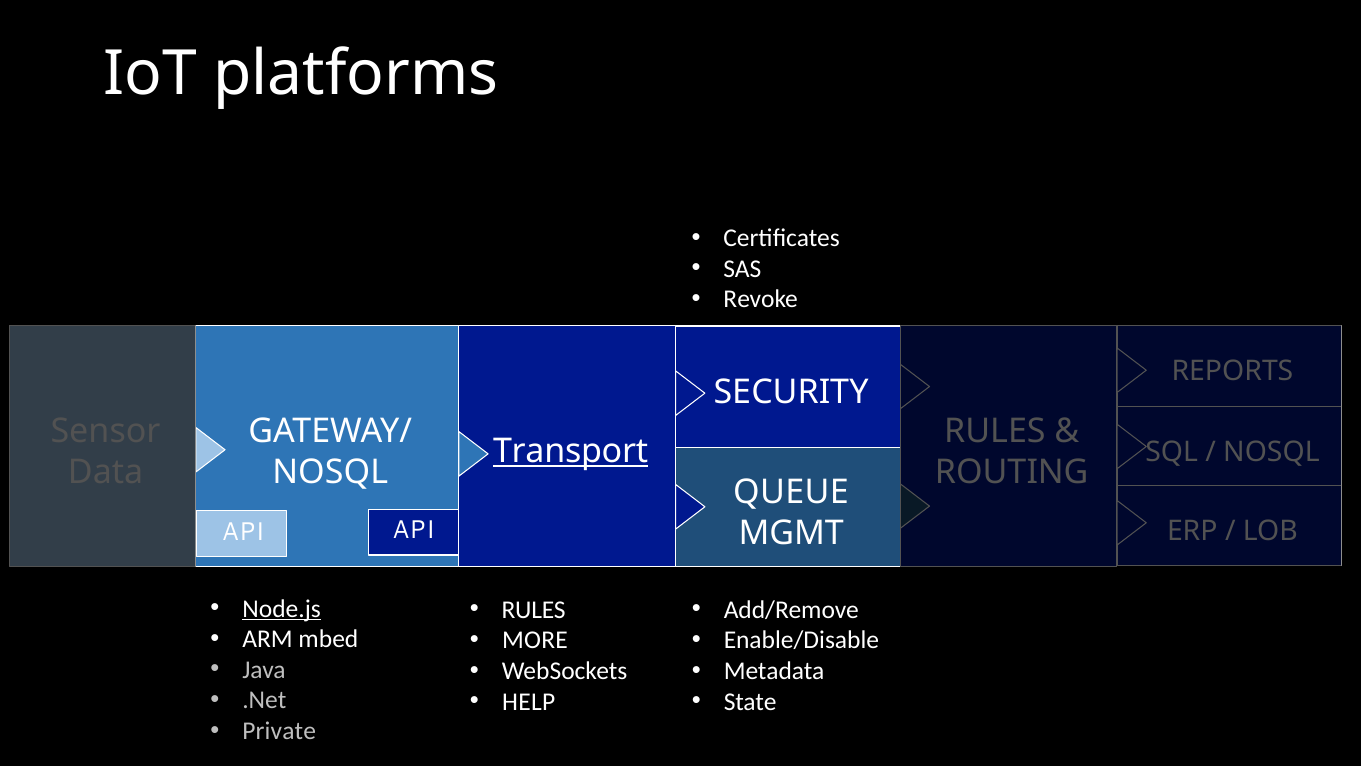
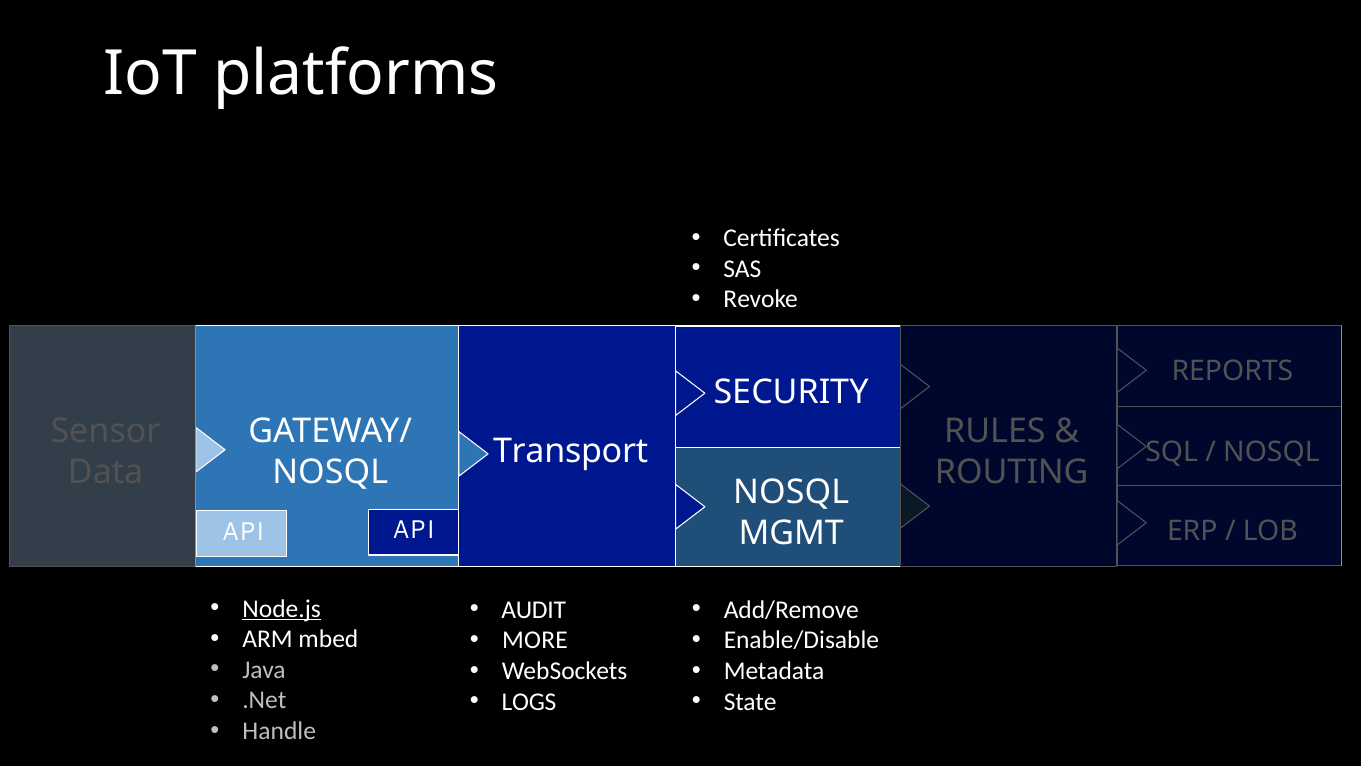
Transport underline: present -> none (571, 451)
QUEUE: QUEUE -> NOSQL (791, 492)
RULES: RULES -> AUDIT (534, 609)
HELP: HELP -> LOGS (529, 701)
Private: Private -> Handle (279, 731)
